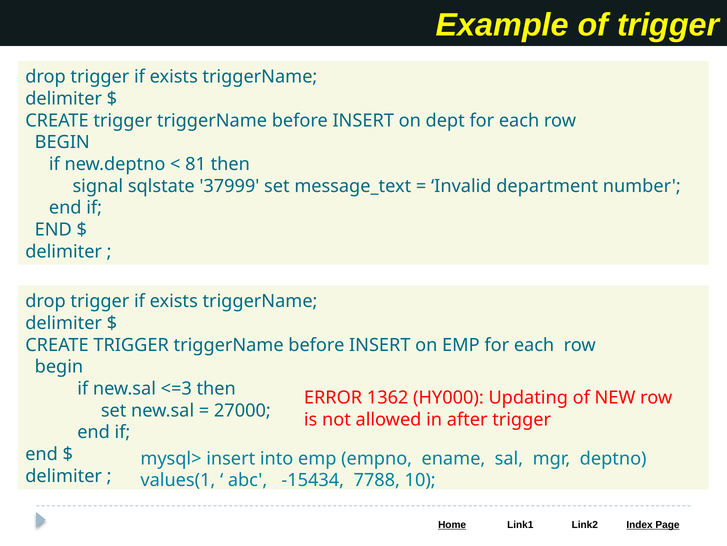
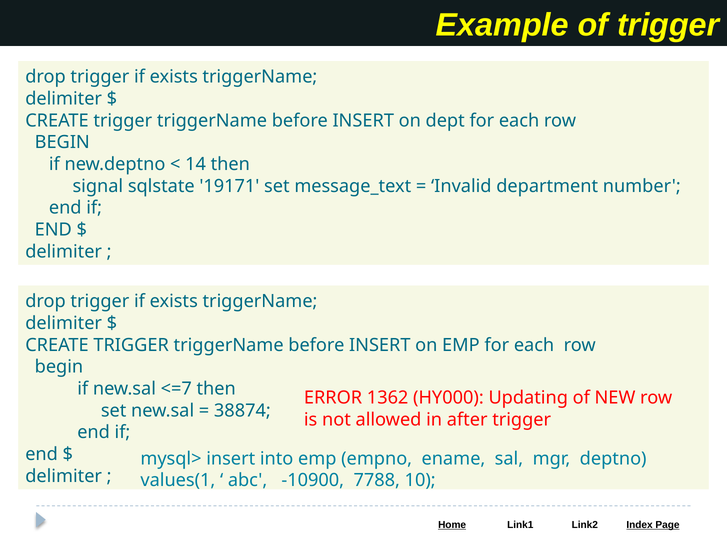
81: 81 -> 14 (196, 164)
37999: 37999 -> 19171 (229, 186)
<=3: <=3 -> <=7 (176, 388)
27000: 27000 -> 38874 (242, 410)
-15434: -15434 -> -10900 (313, 480)
